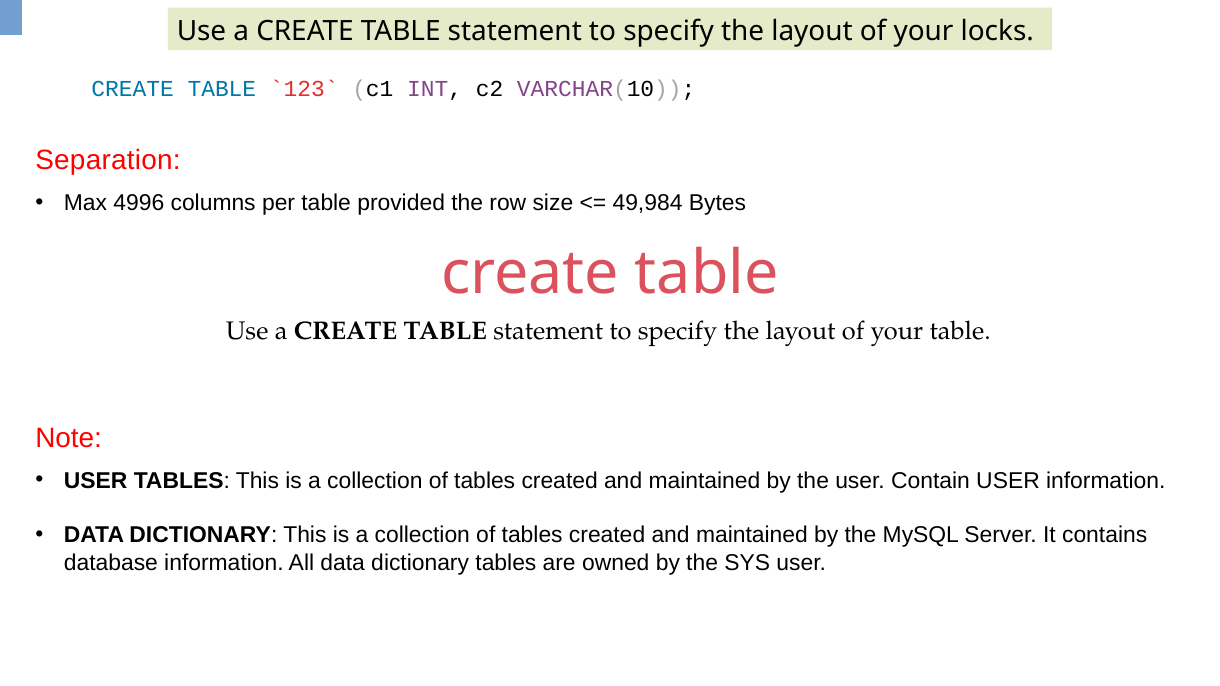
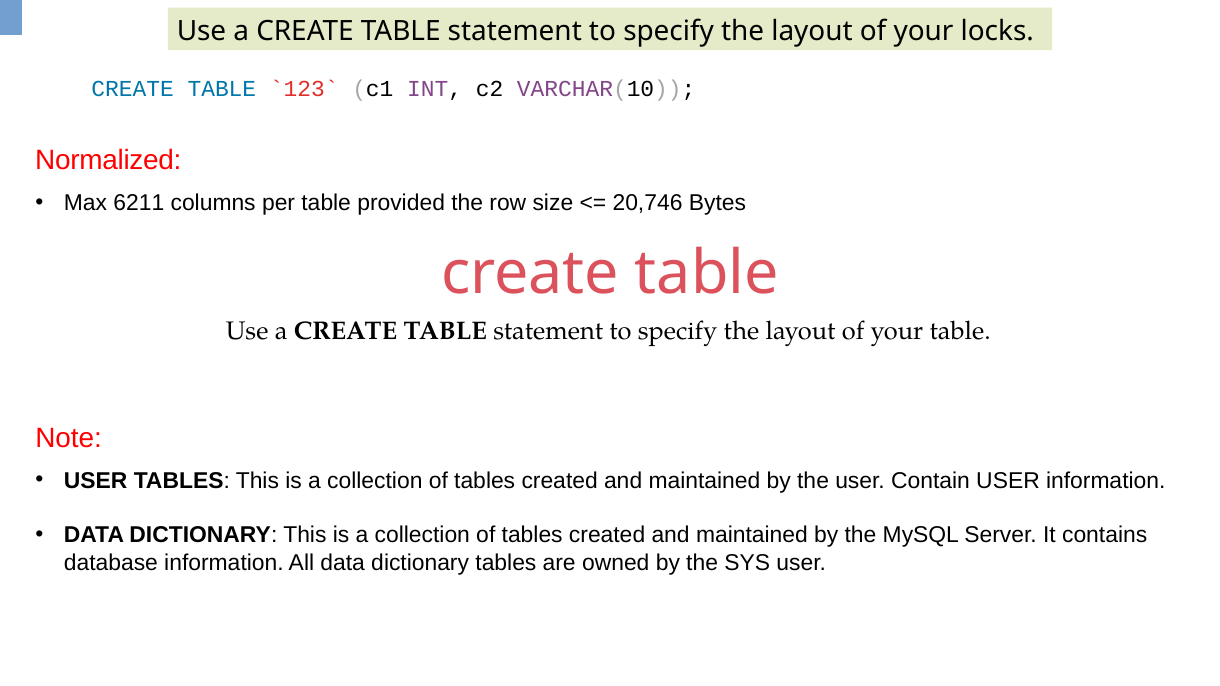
Separation: Separation -> Normalized (108, 161)
4996: 4996 -> 6211 (139, 203)
49,984: 49,984 -> 20,746 (648, 203)
